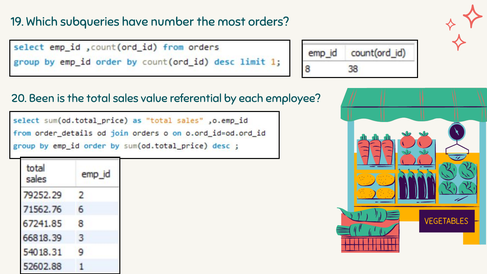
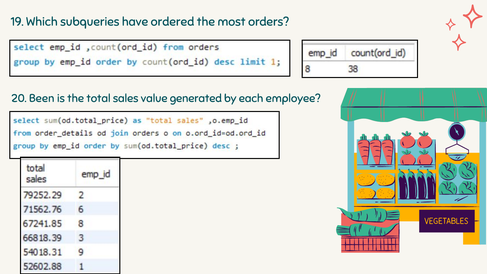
number: number -> ordered (172, 22)
referential: referential -> generated (196, 98)
